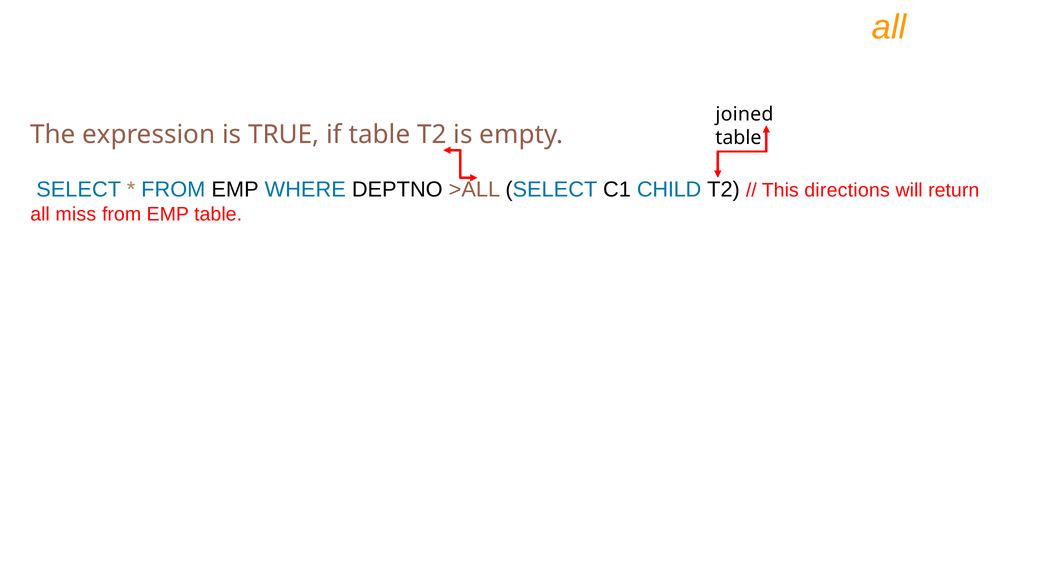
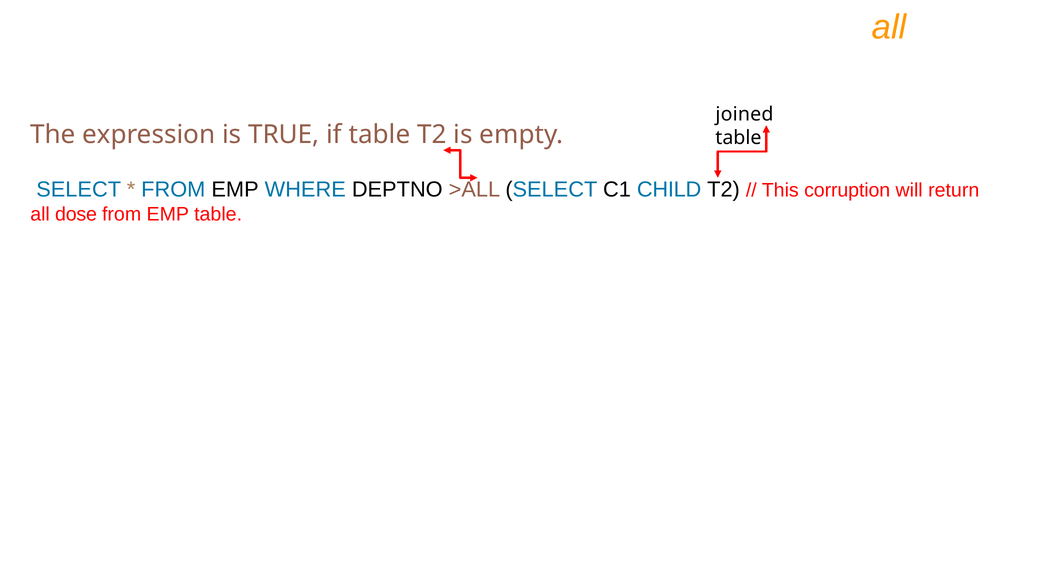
directions: directions -> corruption (847, 190)
miss: miss -> dose (76, 214)
